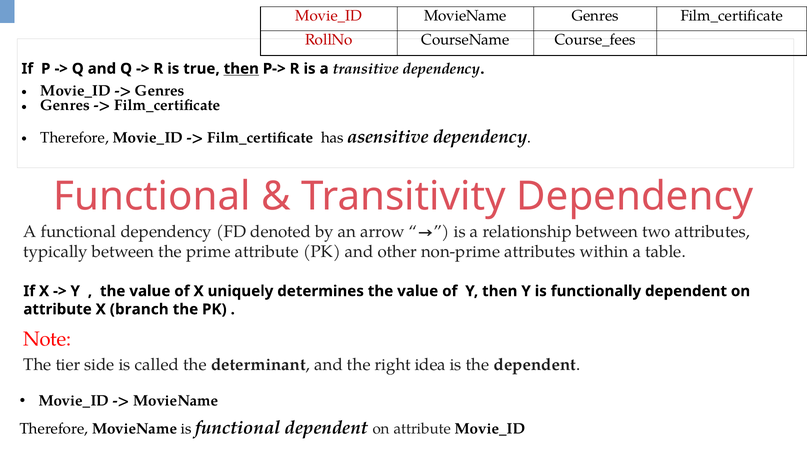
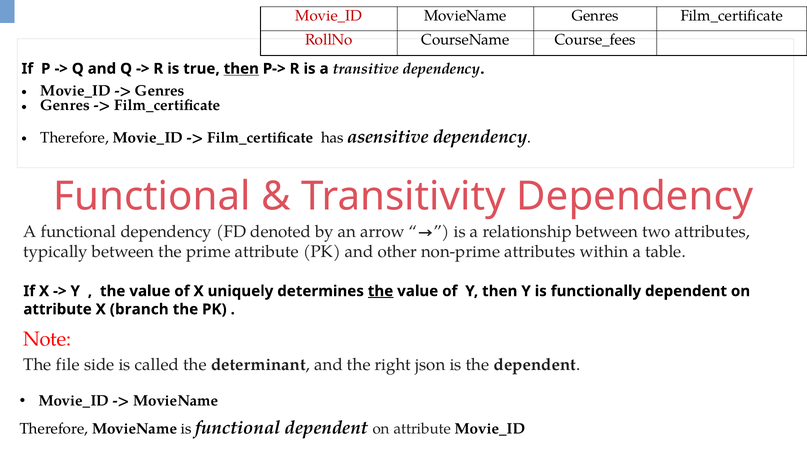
the underline: none -> present (381, 291)
tier: tier -> file (68, 365)
idea: idea -> json (430, 365)
